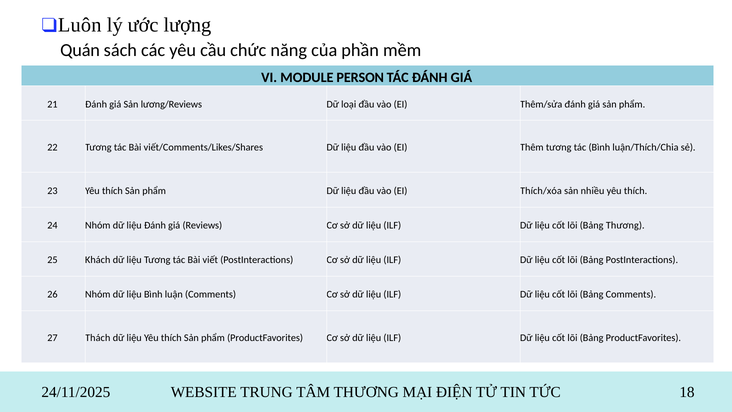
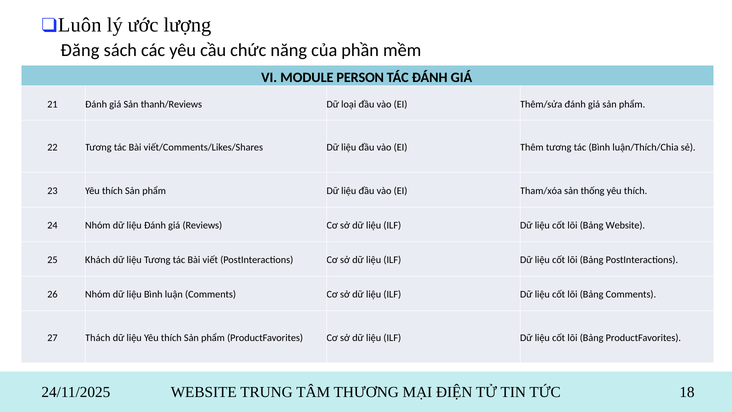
Quán: Quán -> Đăng (80, 50)
lương/Reviews: lương/Reviews -> thanh/Reviews (171, 104)
Thích/xóa: Thích/xóa -> Tham/xóa (541, 191)
nhiều: nhiều -> thống (593, 191)
Bảng Thương: Thương -> Website (625, 225)
